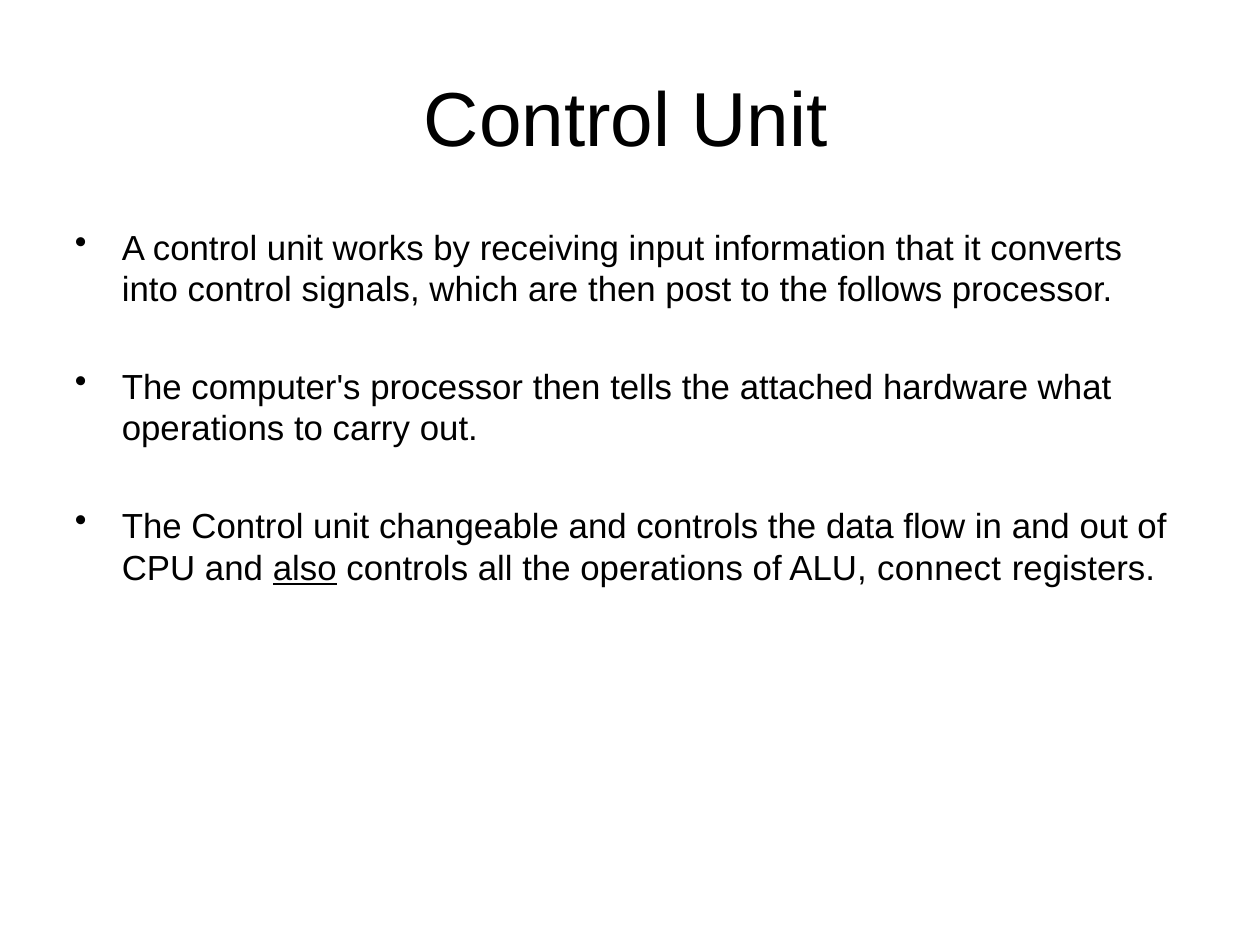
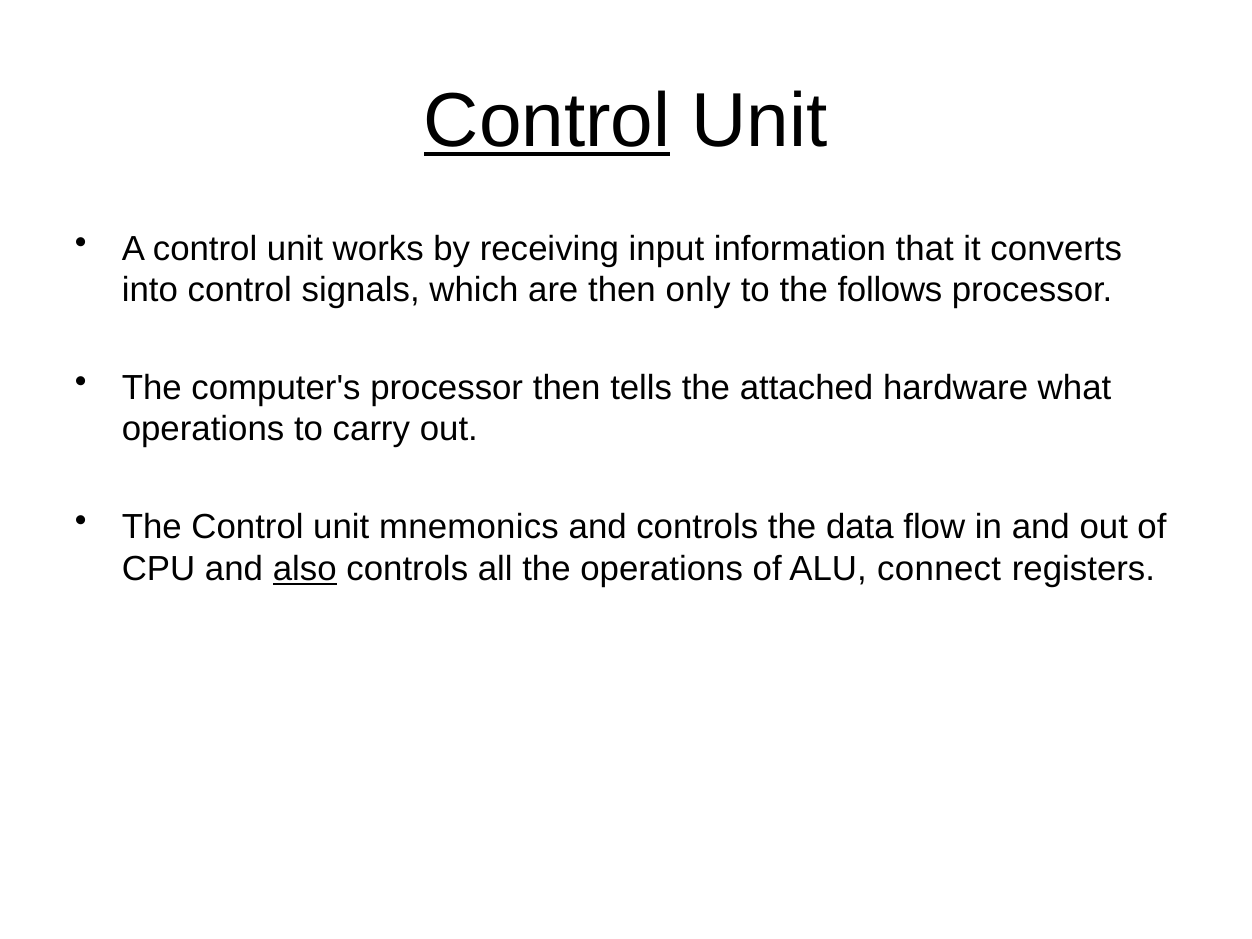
Control underline: none -> present (547, 121)
post: post -> only (698, 290)
changeable: changeable -> mnemonics (469, 527)
